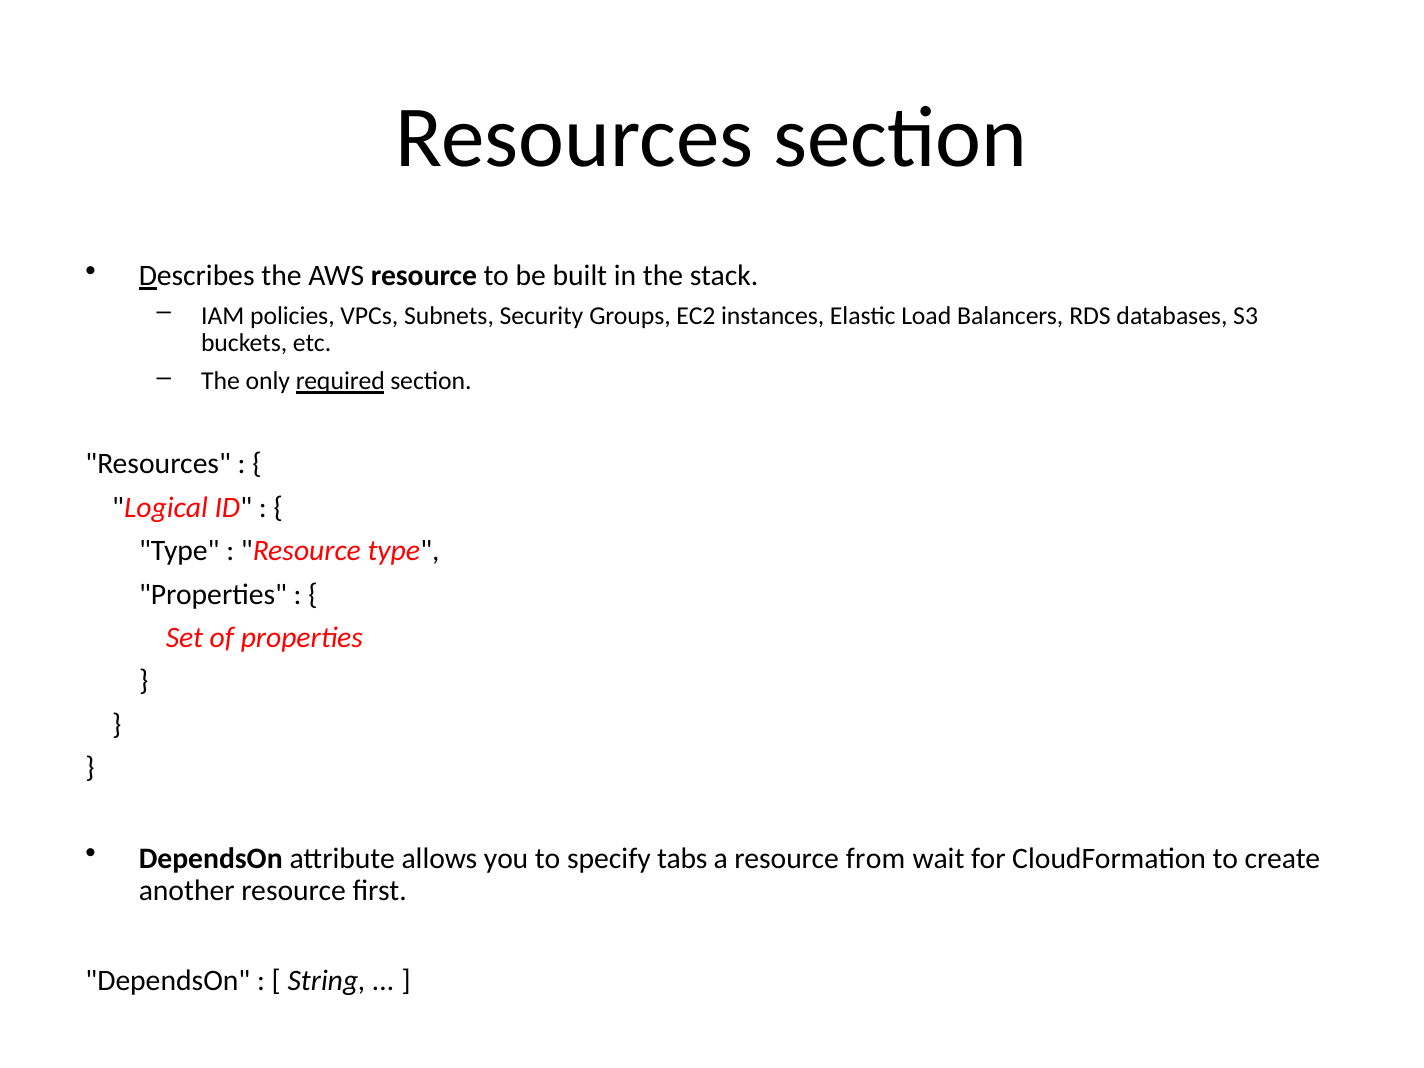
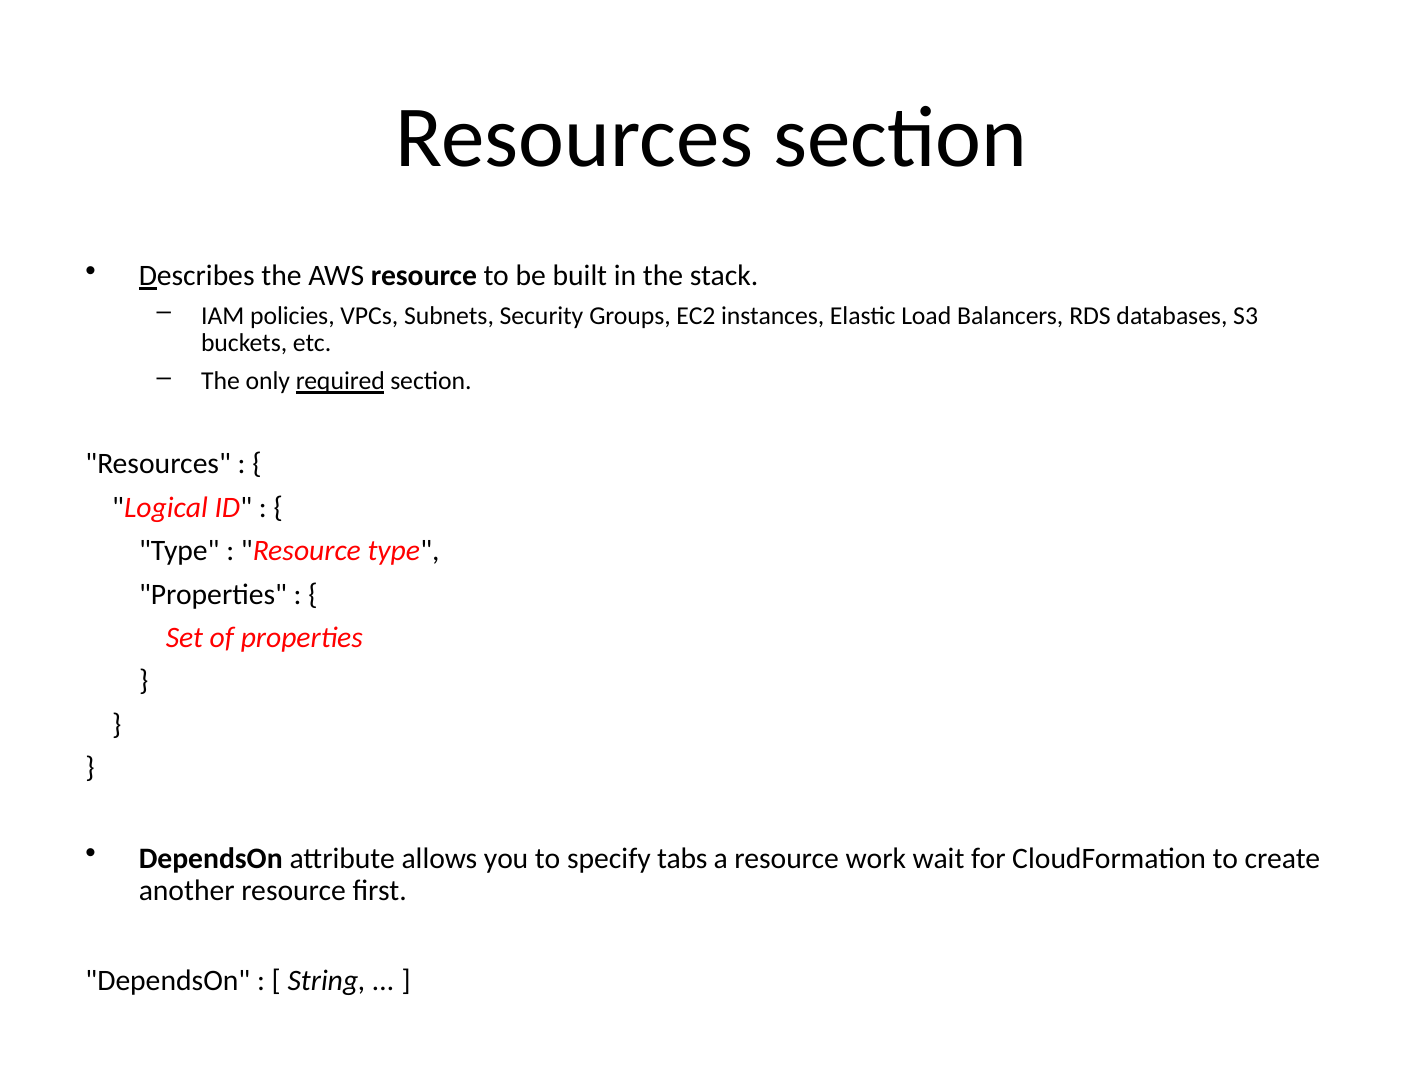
from: from -> work (876, 858)
